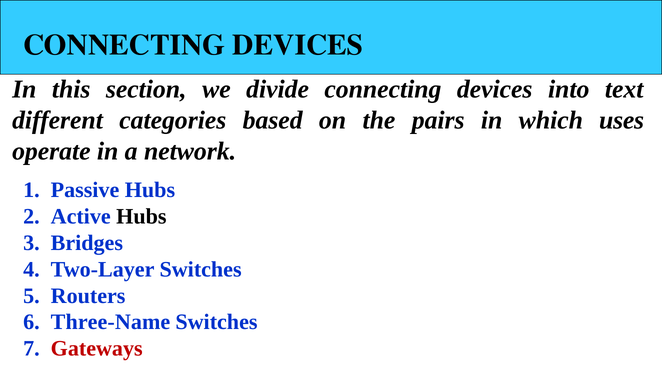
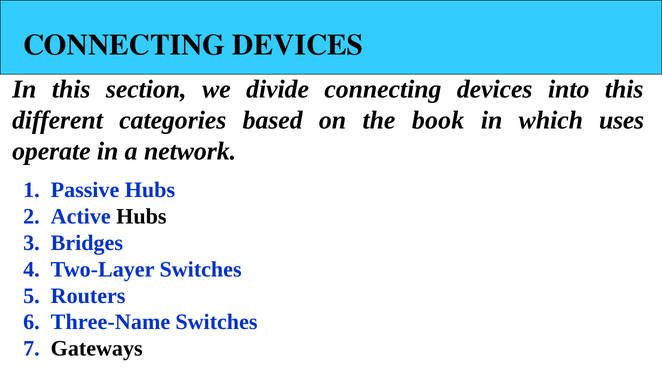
into text: text -> this (624, 89)
pairs: pairs -> book (438, 120)
Gateways colour: red -> black (97, 349)
